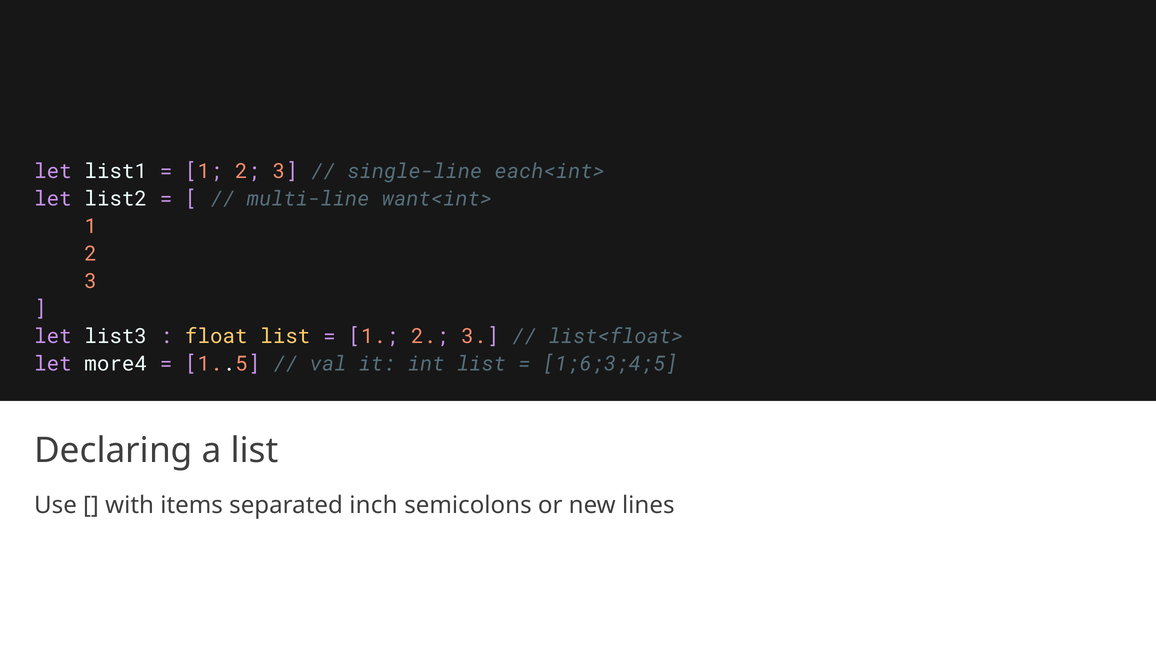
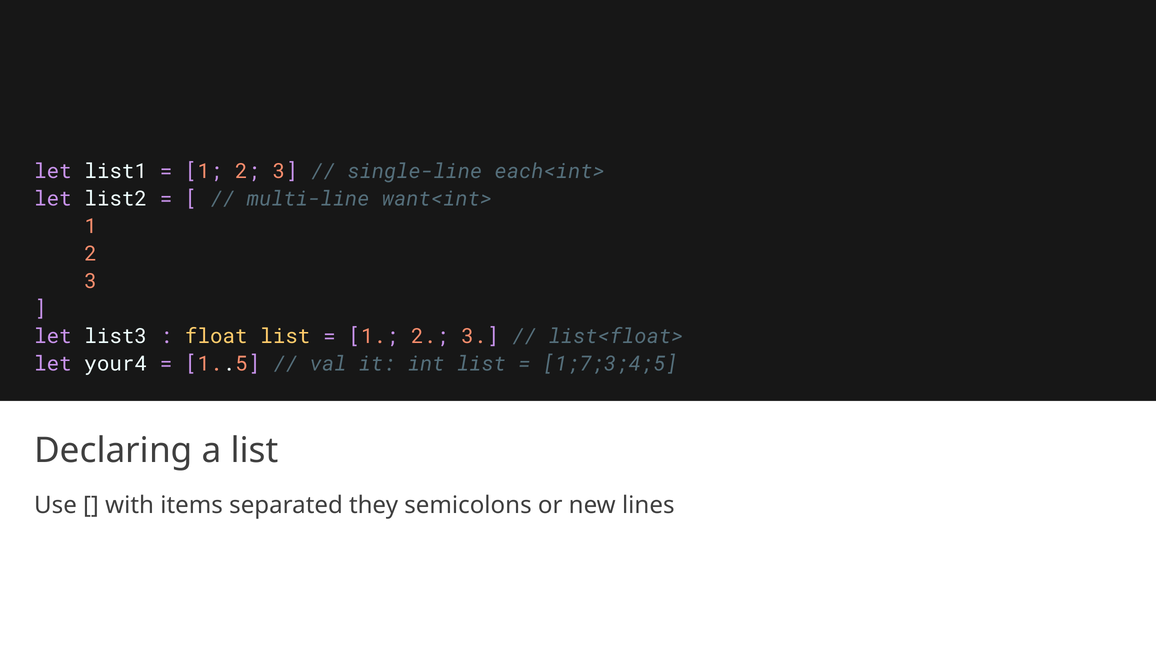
more4: more4 -> your4 (116, 364)
1;6;3;4;5: 1;6;3;4;5 -> 1;7;3;4;5 (610, 364)
inch: inch -> they (374, 505)
